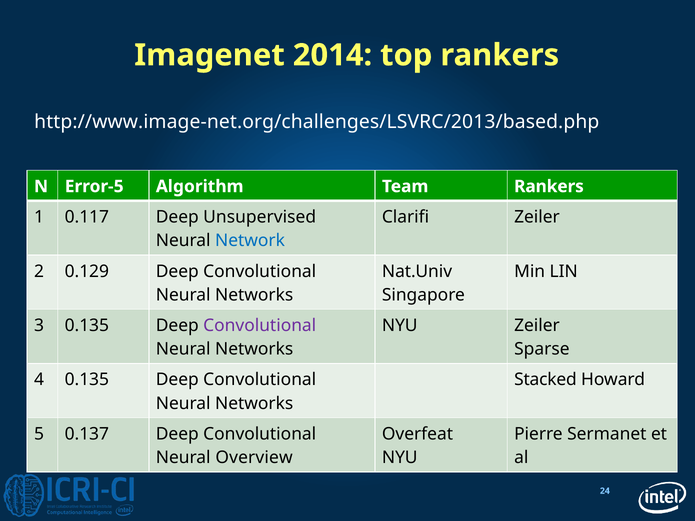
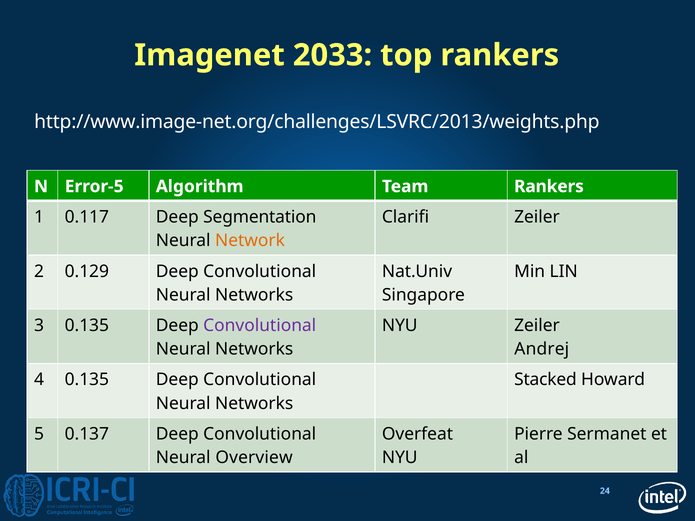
2014: 2014 -> 2033 (332, 55)
http://www.image-net.org/challenges/LSVRC/2013/based.php: http://www.image-net.org/challenges/LSVRC/2013/based.php -> http://www.image-net.org/challenges/LSVRC/2013/weights.php (317, 122)
Unsupervised: Unsupervised -> Segmentation (260, 217)
Network colour: blue -> orange (250, 241)
Sparse: Sparse -> Andrej (542, 349)
